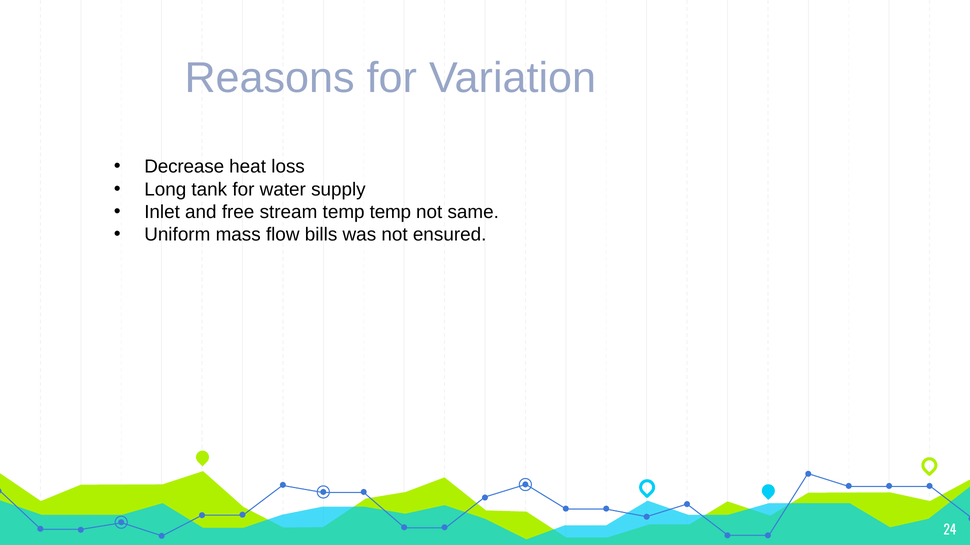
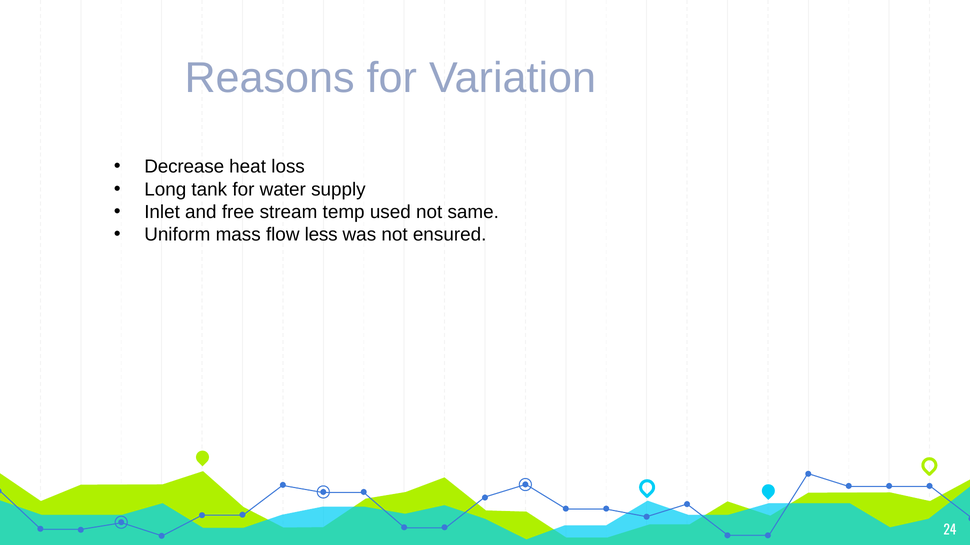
temp temp: temp -> used (390, 212)
bills: bills -> less (321, 235)
